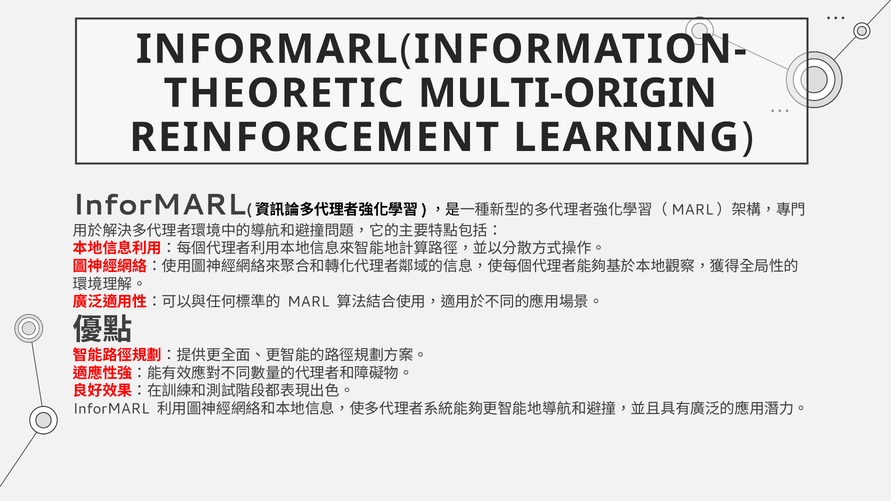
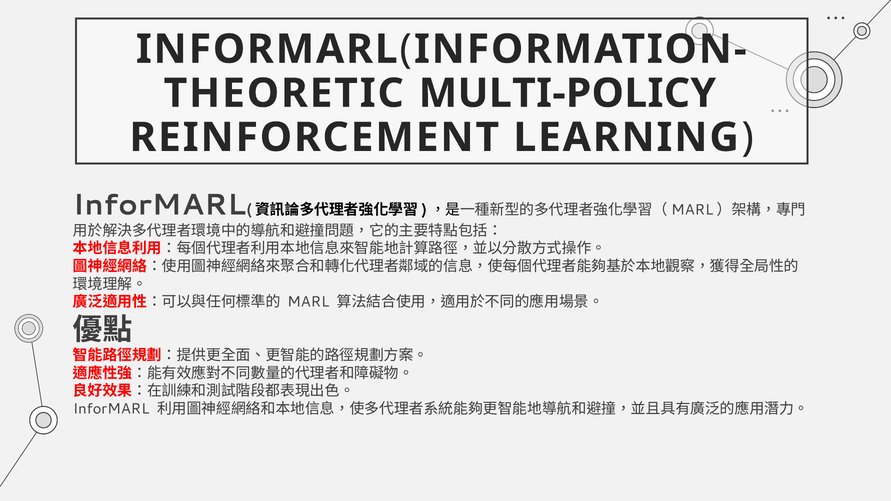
MULTI-ORIGIN: MULTI-ORIGIN -> MULTI-POLICY (567, 93)
